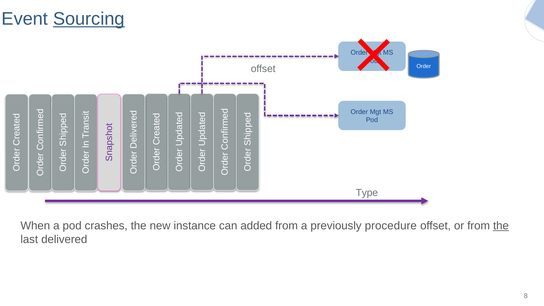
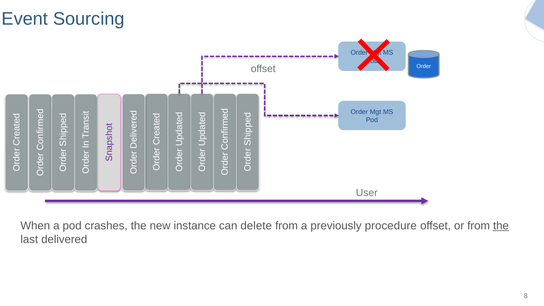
Sourcing underline: present -> none (89, 19)
Type: Type -> User (367, 193)
added: added -> delete (256, 226)
